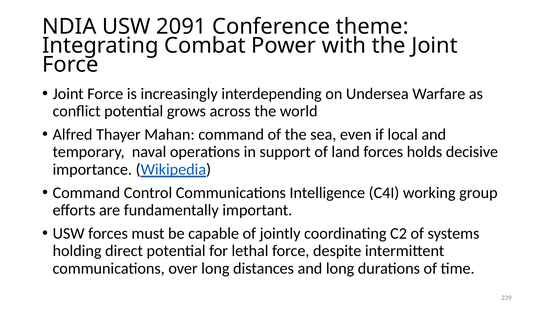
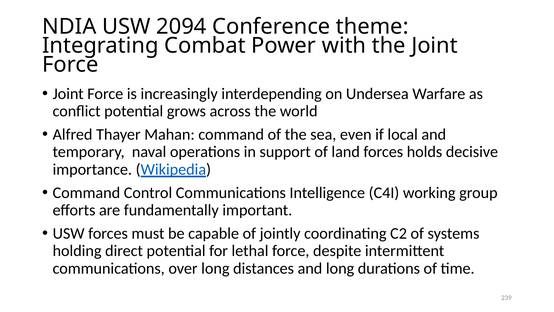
2091: 2091 -> 2094 (181, 27)
